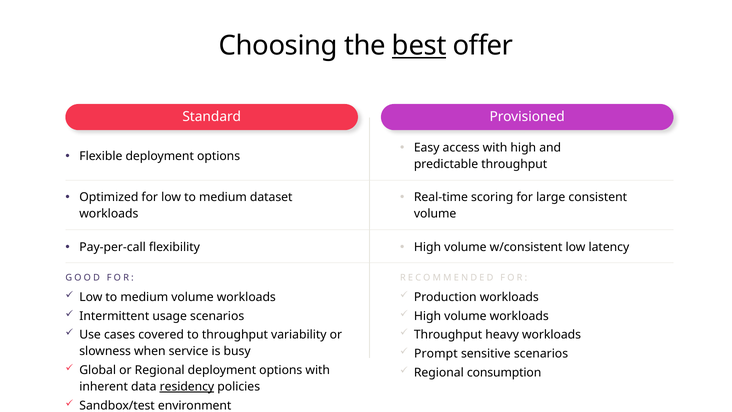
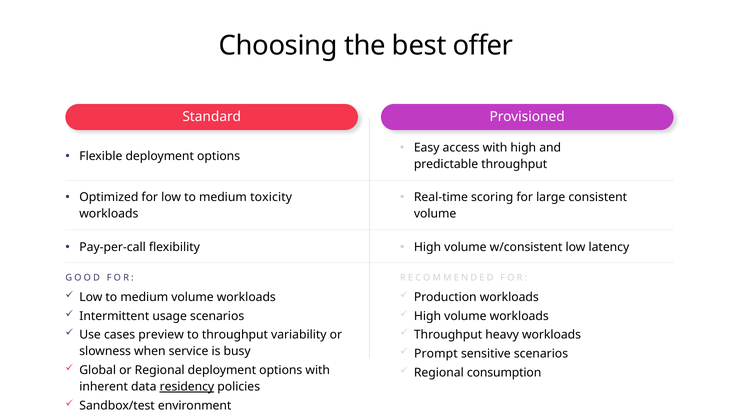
best underline: present -> none (419, 46)
dataset: dataset -> toxicity (271, 197)
covered: covered -> preview (161, 335)
